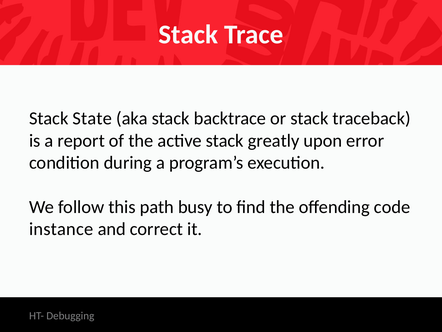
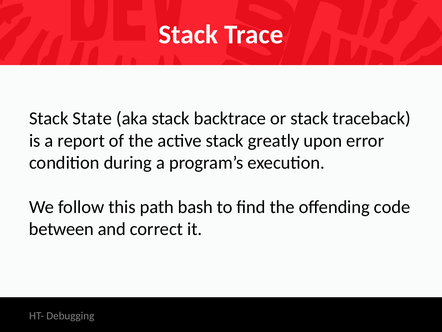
busy: busy -> bash (195, 207)
instance: instance -> between (61, 229)
